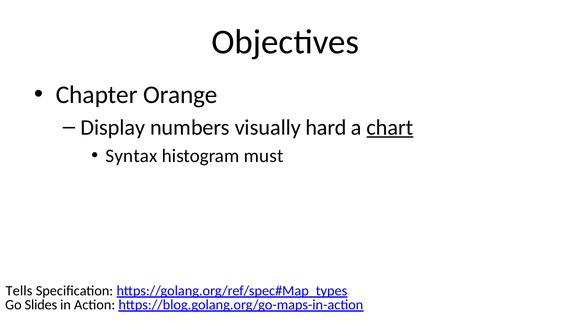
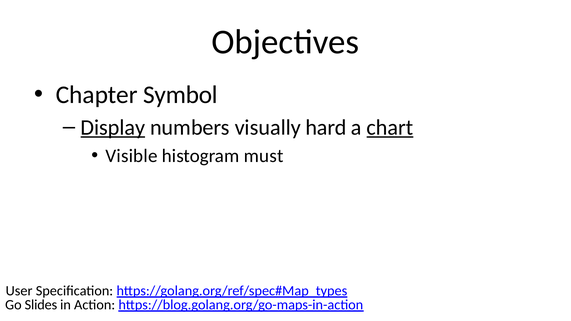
Orange: Orange -> Symbol (180, 95)
Display underline: none -> present (113, 128)
Syntax: Syntax -> Visible (132, 156)
Tells: Tells -> User (19, 291)
